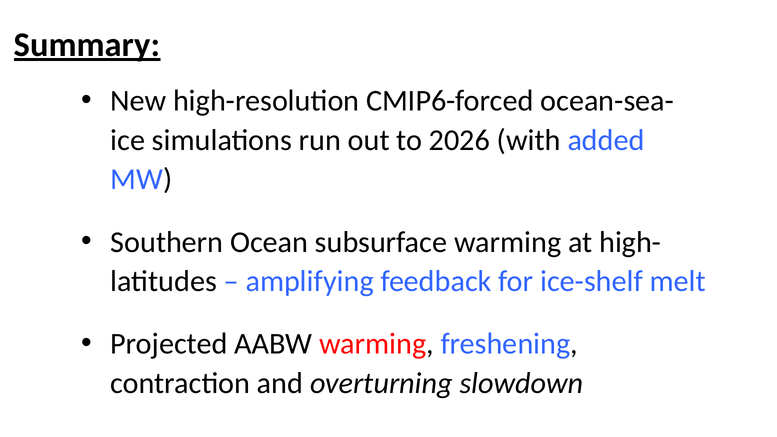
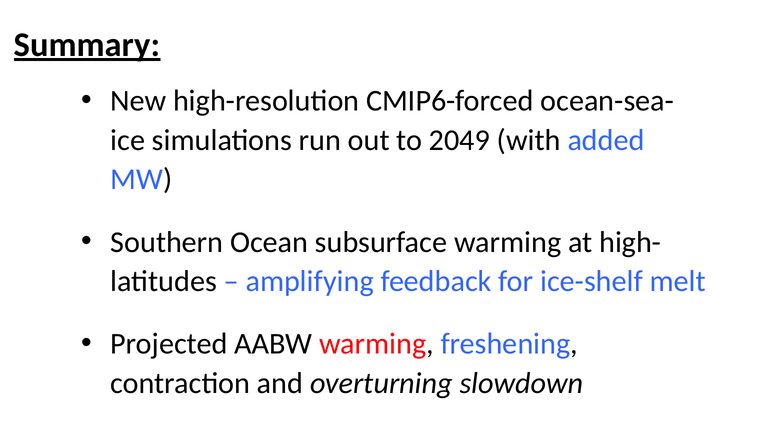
2026: 2026 -> 2049 (459, 140)
